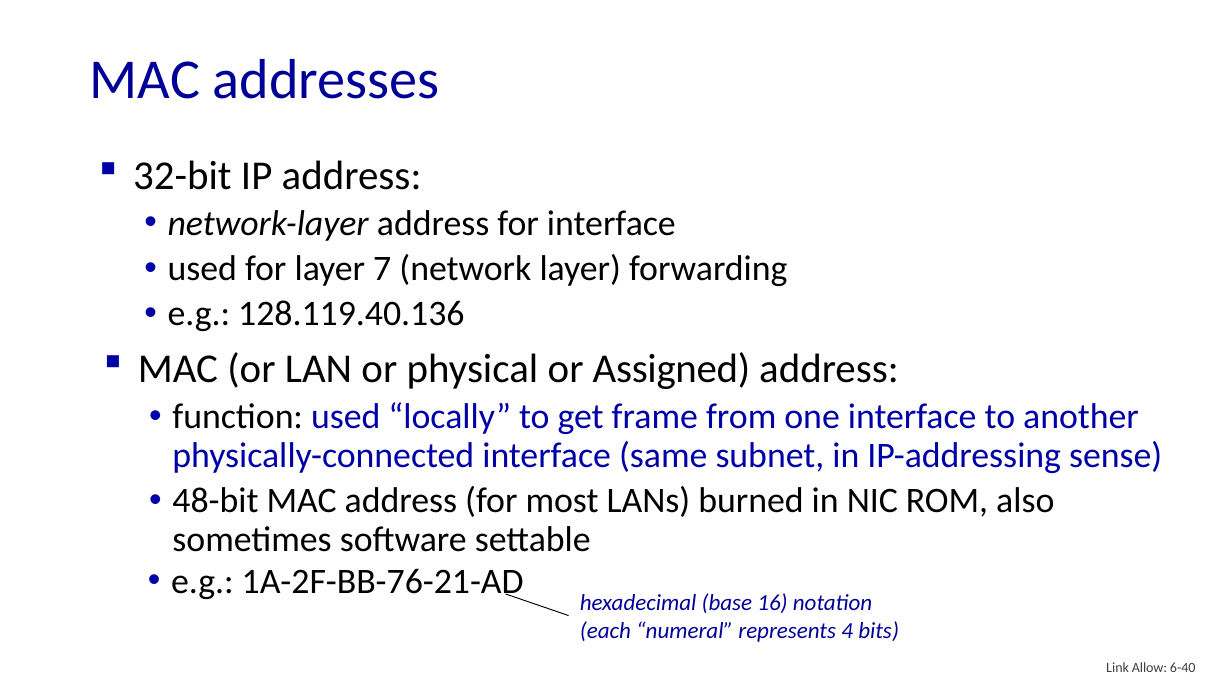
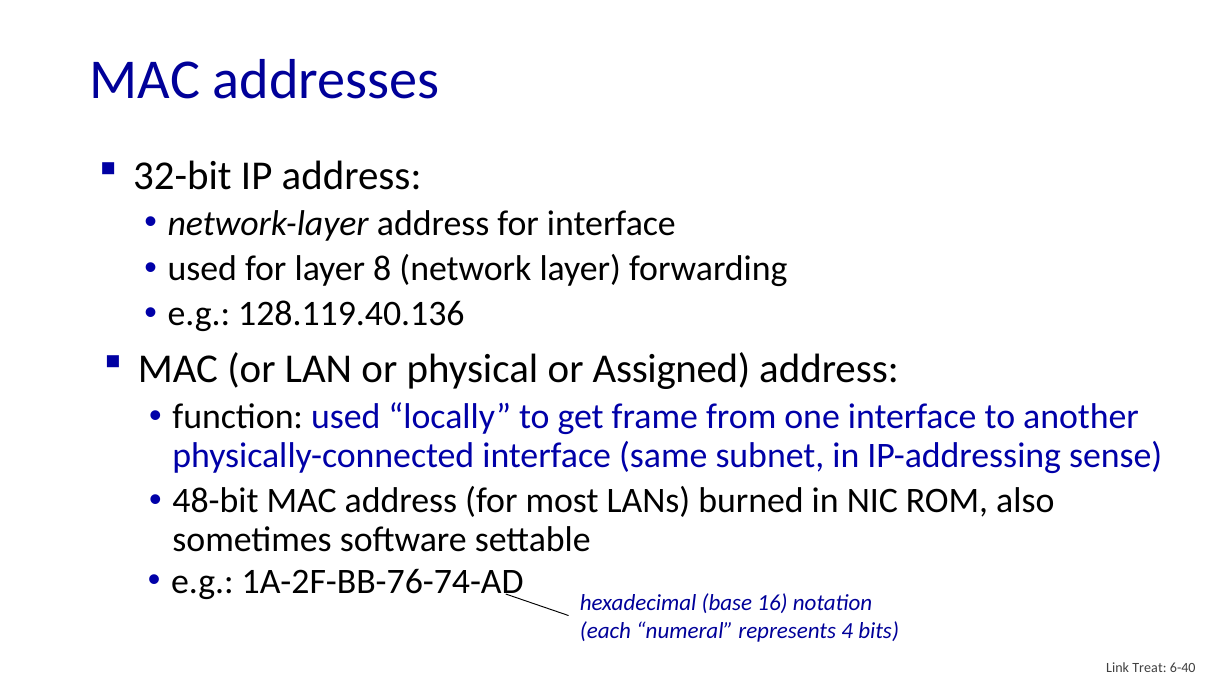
7: 7 -> 8 (382, 268)
1A-2F-BB-76-21-AD: 1A-2F-BB-76-21-AD -> 1A-2F-BB-76-74-AD (383, 581)
Allow: Allow -> Treat (1149, 668)
